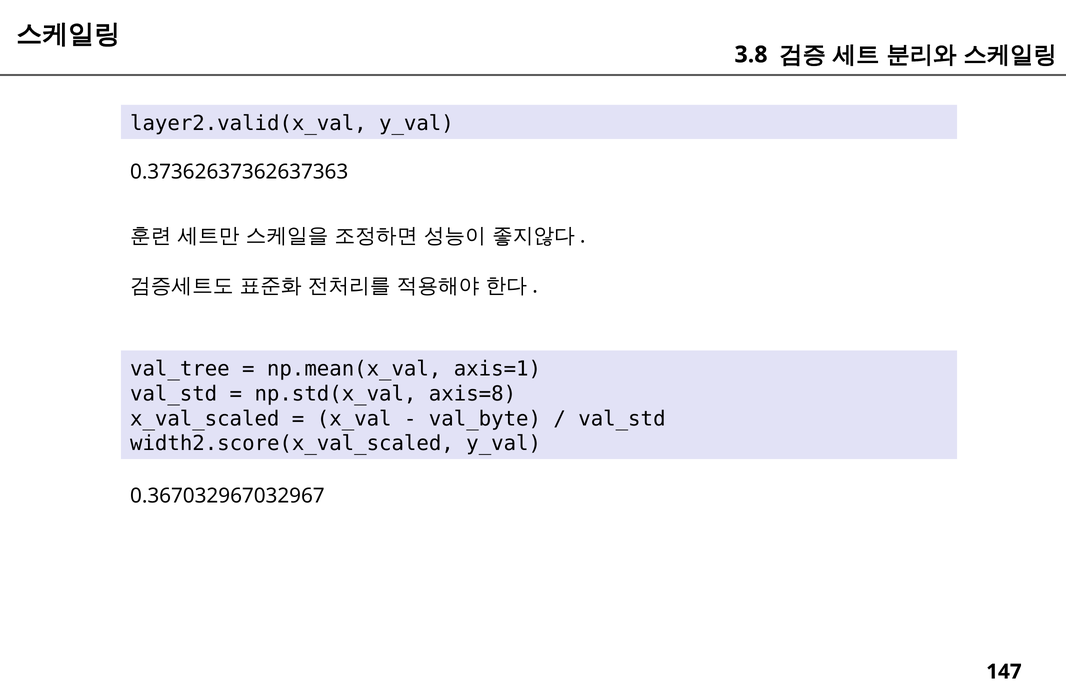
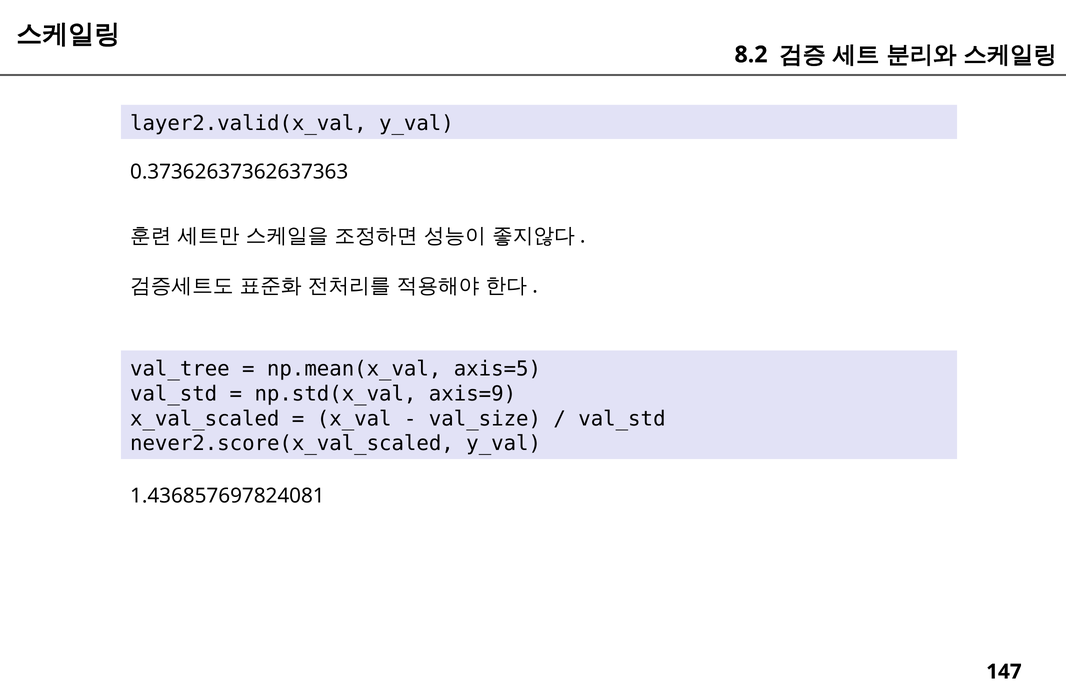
3.8: 3.8 -> 8.2 (751, 55)
axis=1: axis=1 -> axis=5 (497, 369)
axis=8: axis=8 -> axis=9 (473, 394)
val_byte: val_byte -> val_size (485, 419)
width2.score(x_val_scaled: width2.score(x_val_scaled -> never2.score(x_val_scaled (292, 444)
0.367032967032967: 0.367032967032967 -> 1.436857697824081 (227, 496)
